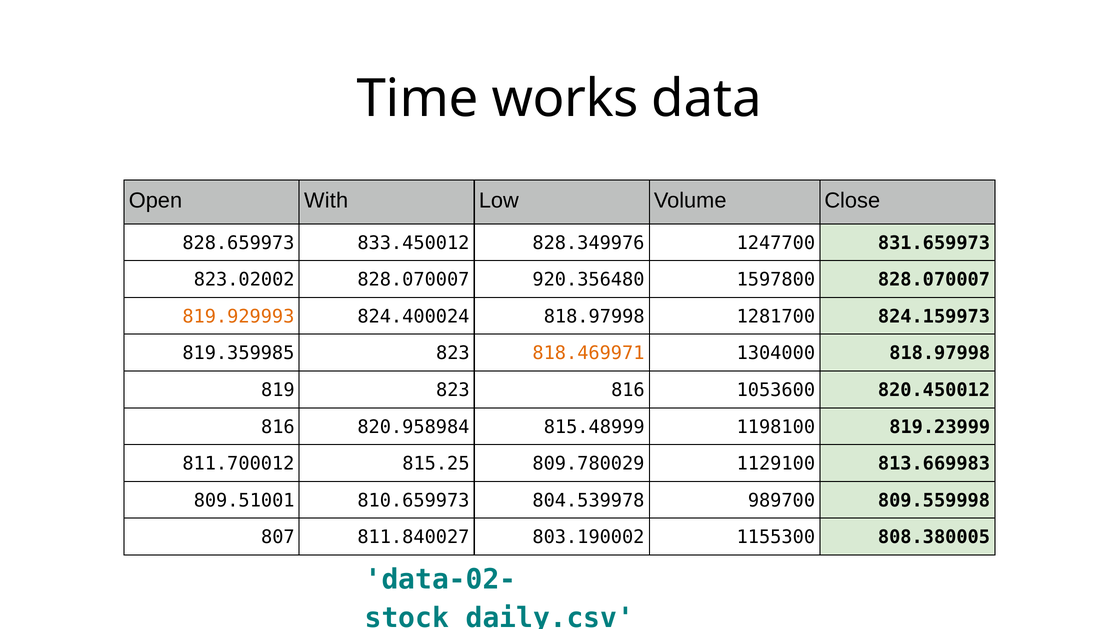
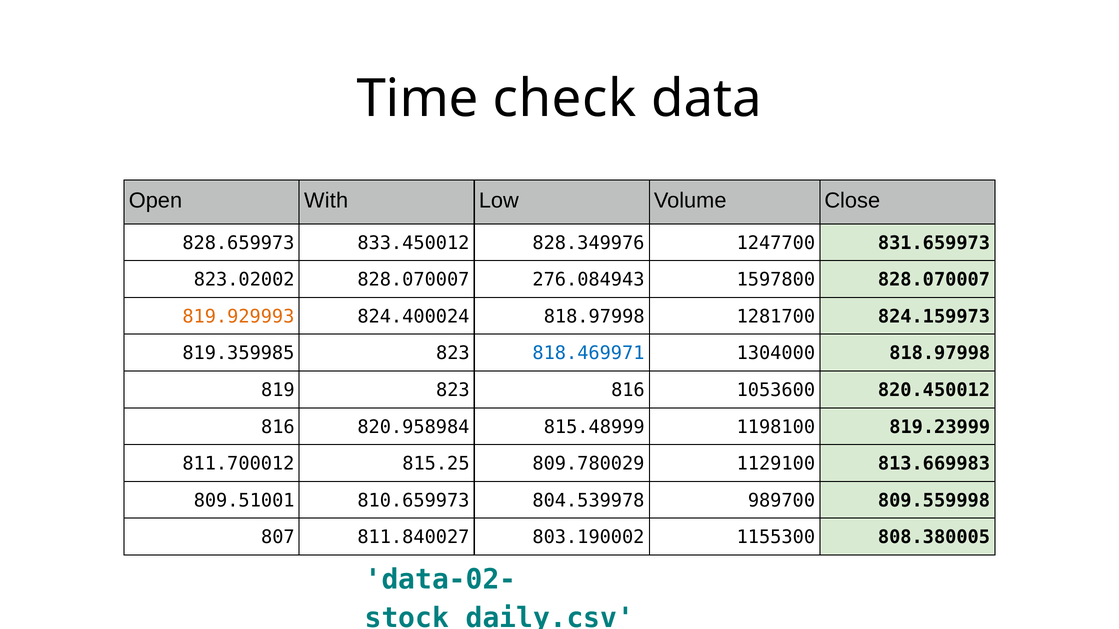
works: works -> check (565, 99)
920.356480: 920.356480 -> 276.084943 (588, 280)
818.469971 colour: orange -> blue (588, 354)
